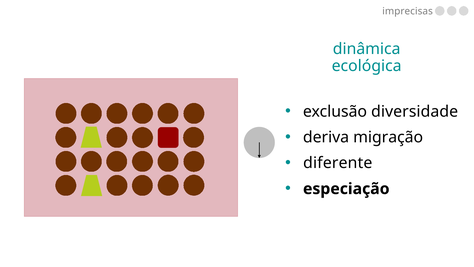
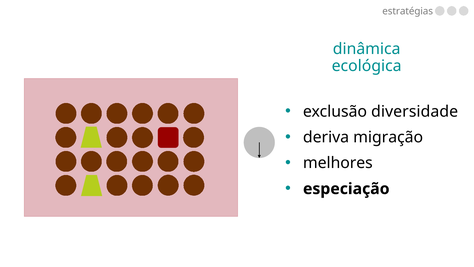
imprecisas: imprecisas -> estratégias (408, 11)
diferente: diferente -> melhores (338, 163)
